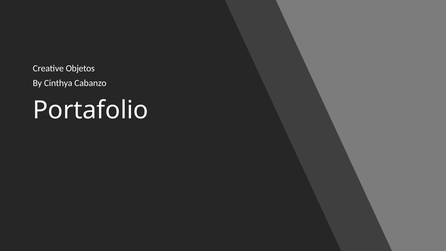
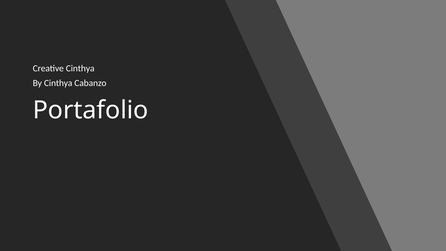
Creative Objetos: Objetos -> Cinthya (80, 68)
